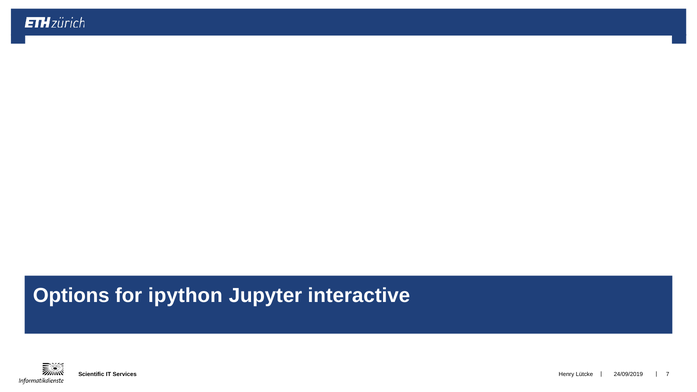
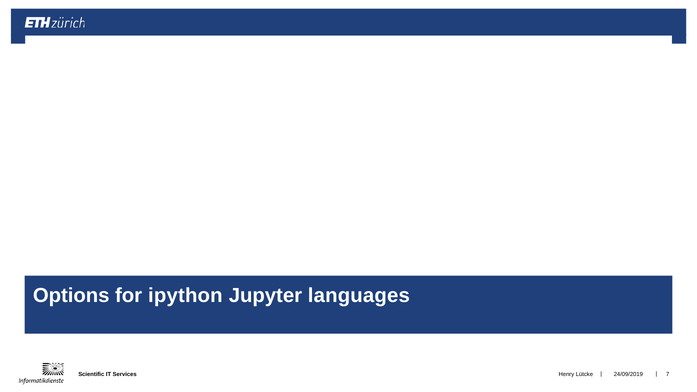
interactive: interactive -> languages (359, 296)
